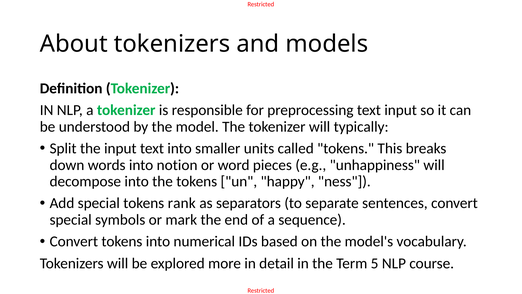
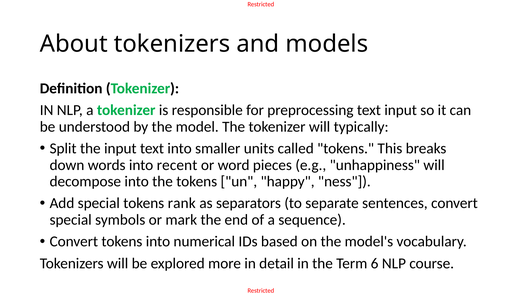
notion: notion -> recent (177, 165)
5: 5 -> 6 (375, 263)
